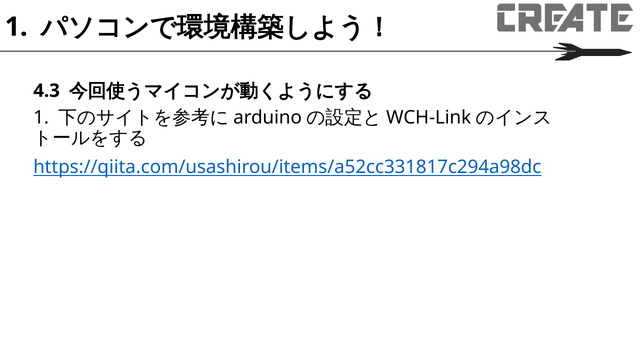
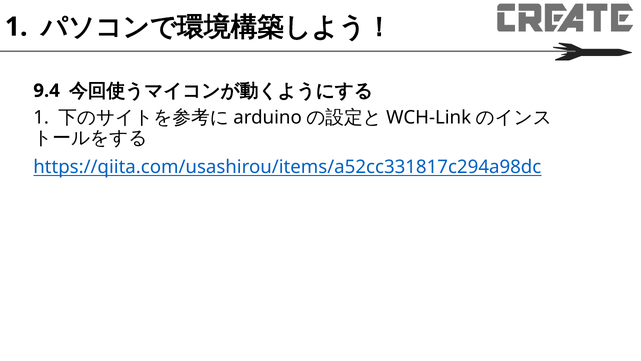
4.3: 4.3 -> 9.4 (47, 91)
